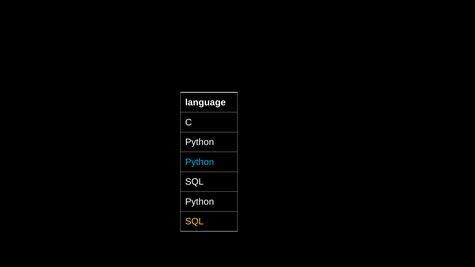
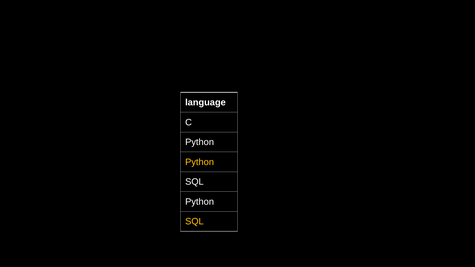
Python colour: light blue -> yellow (200, 162)
